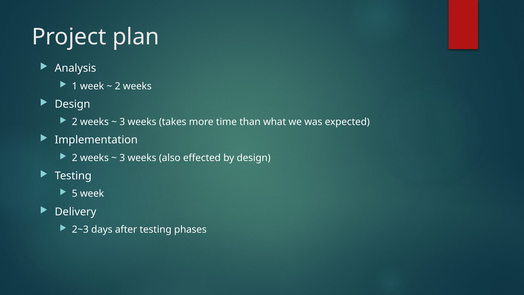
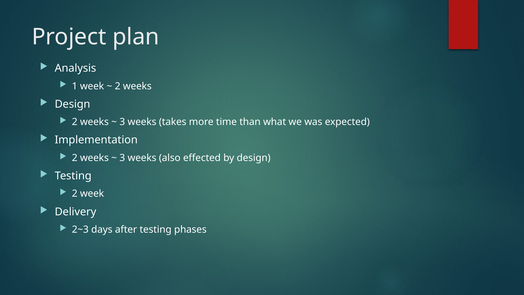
5: 5 -> 2 (75, 194)
